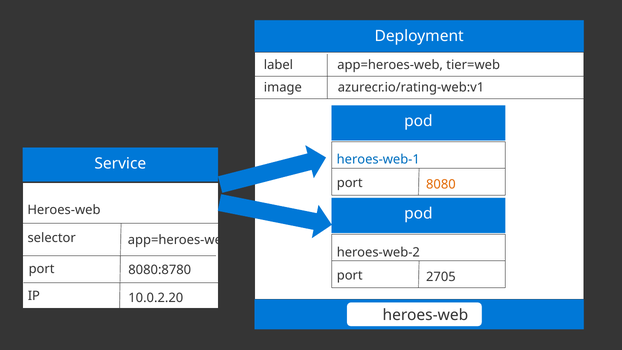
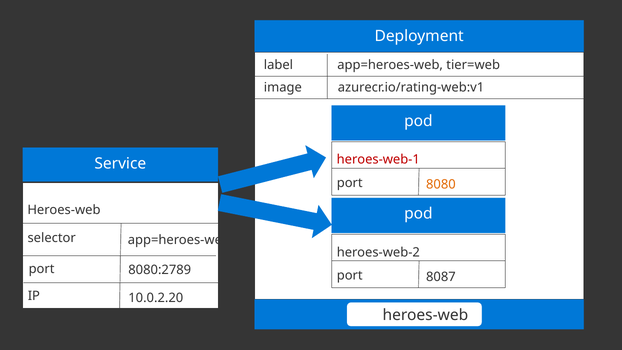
heroes-web-1 colour: blue -> red (378, 160)
8080:8780: 8080:8780 -> 8080:2789 (160, 270)
2705: 2705 -> 8087 (441, 277)
